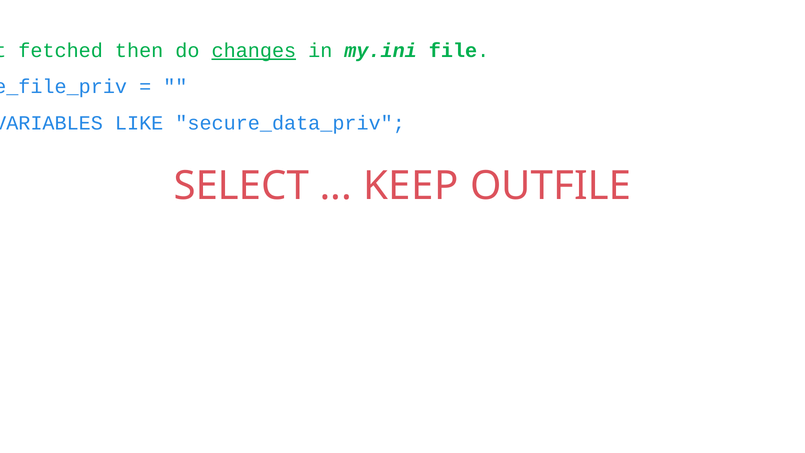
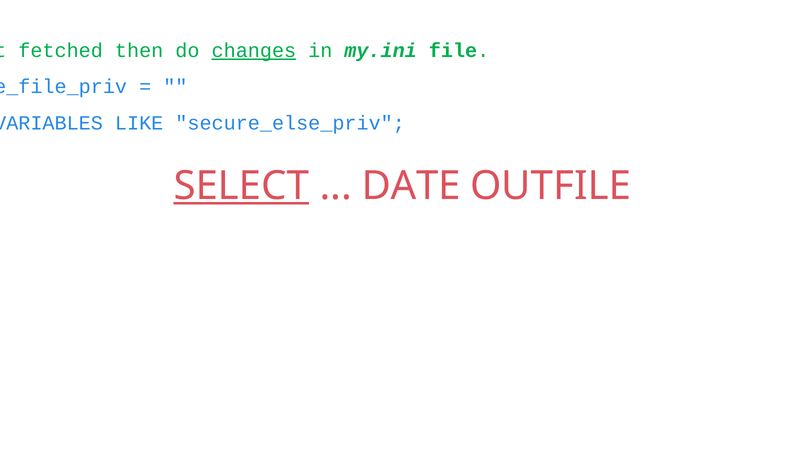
secure_data_priv: secure_data_priv -> secure_else_priv (290, 123)
SELECT underline: none -> present (241, 186)
KEEP: KEEP -> DATE (411, 186)
